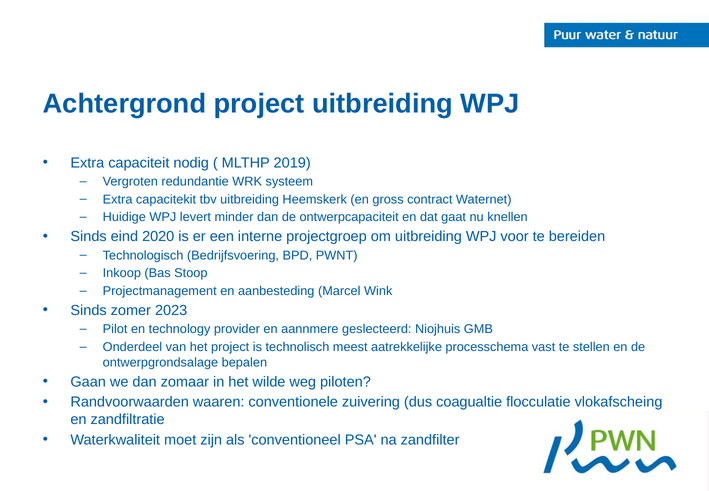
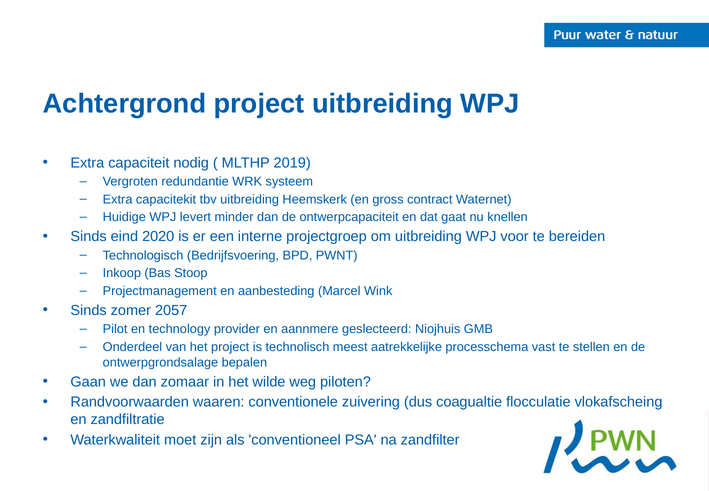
2023: 2023 -> 2057 (171, 310)
